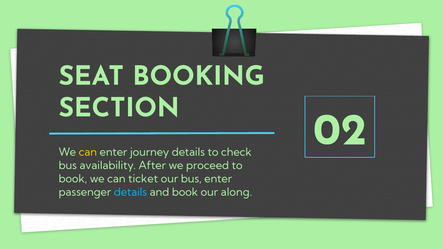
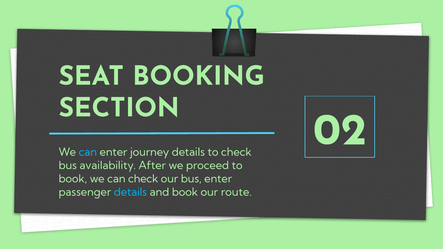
can colour: yellow -> light blue (88, 152)
can ticket: ticket -> check (143, 179)
along: along -> route (236, 192)
